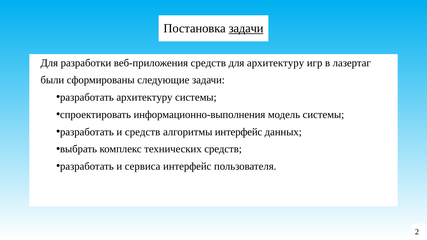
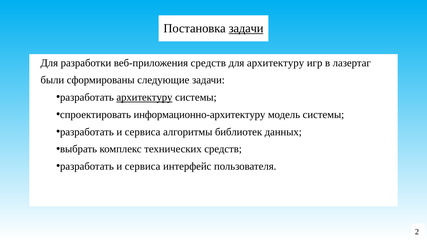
архитектуру underline: none -> present (144, 97)
информационно-выполнения: информационно-выполнения -> информационно-архитектуру (199, 115)
средств: средств -> сервиса (143, 132)
алгоритмы интерфейс: интерфейс -> библиотек (239, 132)
